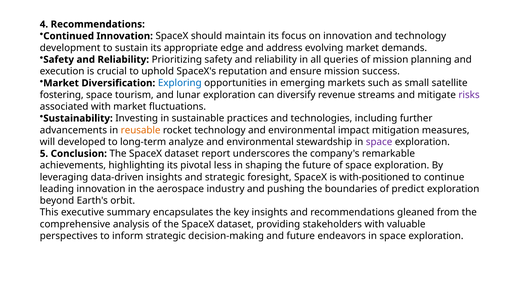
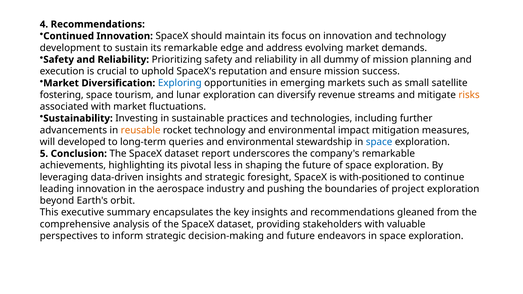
its appropriate: appropriate -> remarkable (191, 48)
queries: queries -> dummy (341, 60)
risks colour: purple -> orange (469, 95)
analyze: analyze -> queries (186, 142)
space colour: purple -> blue (379, 142)
predict: predict -> project (408, 189)
